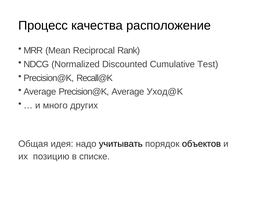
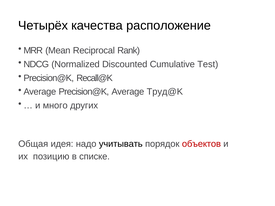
Процесс: Процесс -> Четырёх (43, 26)
Уход@K: Уход@K -> Труд@K (165, 92)
объектов colour: black -> red (201, 144)
